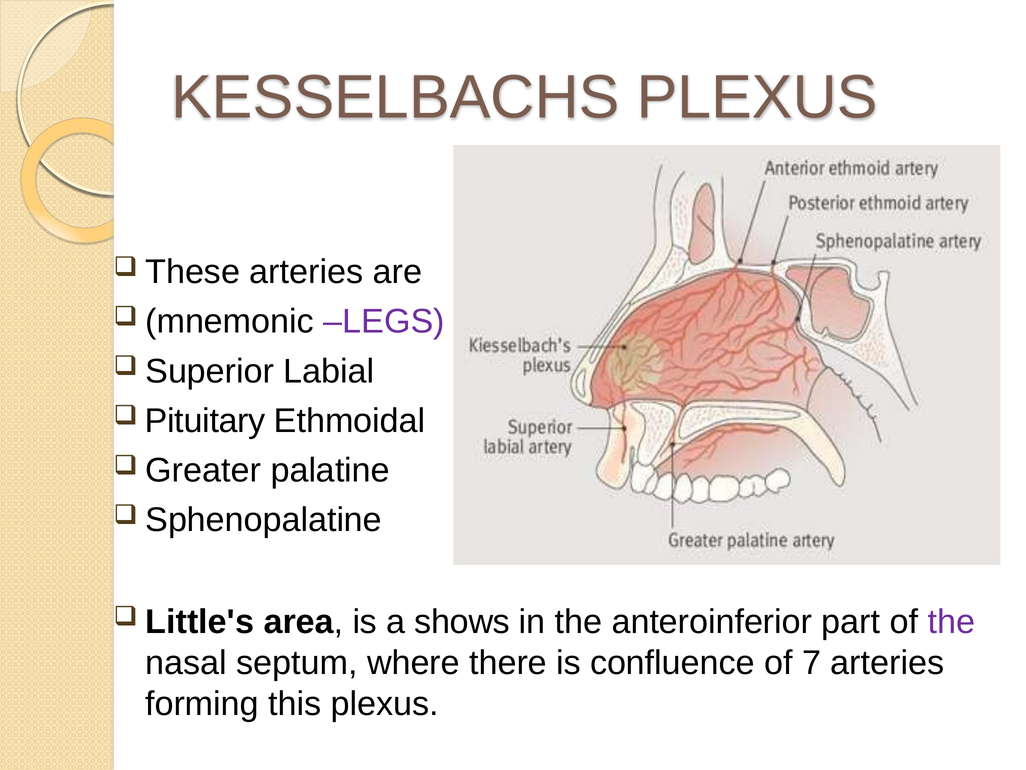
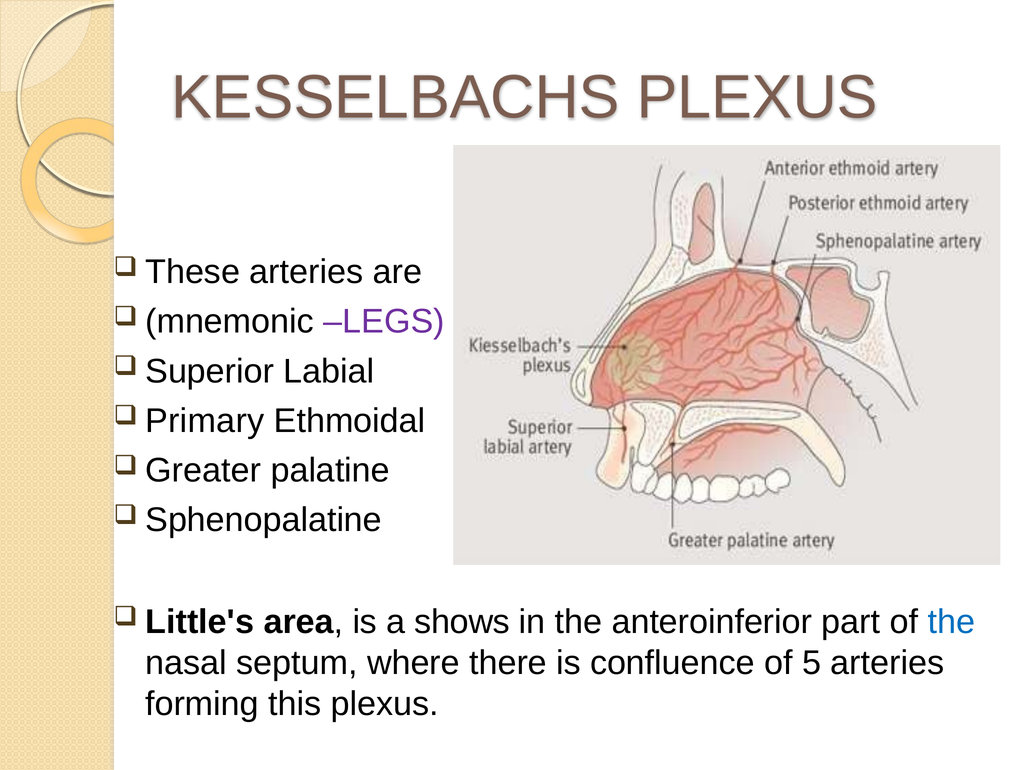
Pituitary: Pituitary -> Primary (205, 421)
the colour: purple -> blue (951, 622)
7: 7 -> 5 (812, 663)
